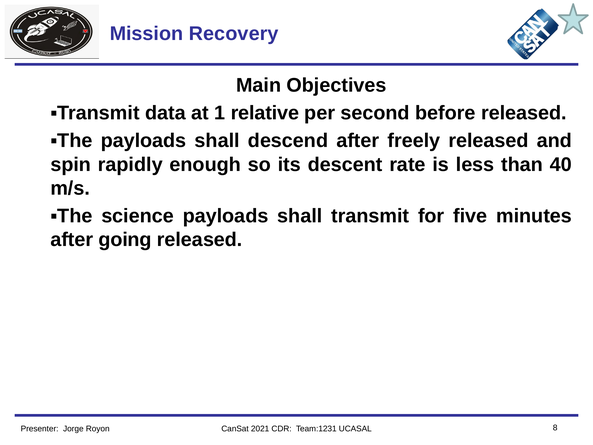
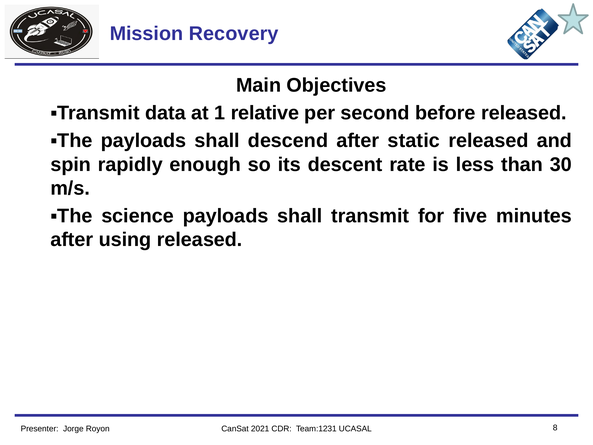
freely: freely -> static (414, 141)
40: 40 -> 30 (561, 164)
going: going -> using (125, 240)
